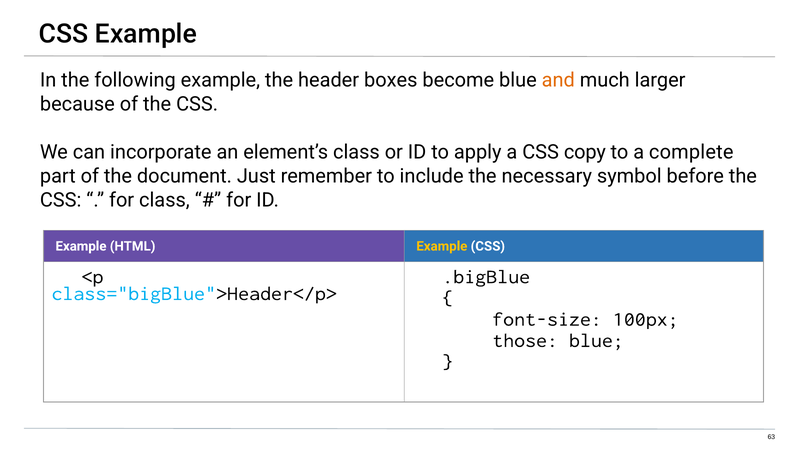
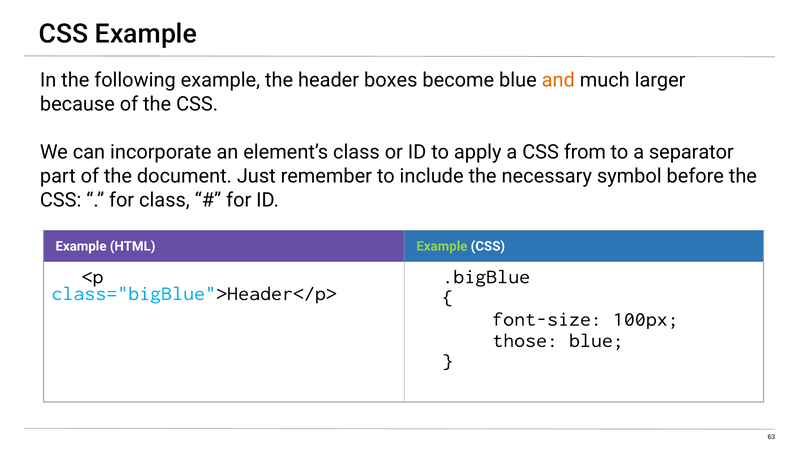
copy: copy -> from (585, 152)
complete: complete -> separator (691, 152)
Example colour: yellow -> light green (442, 246)
